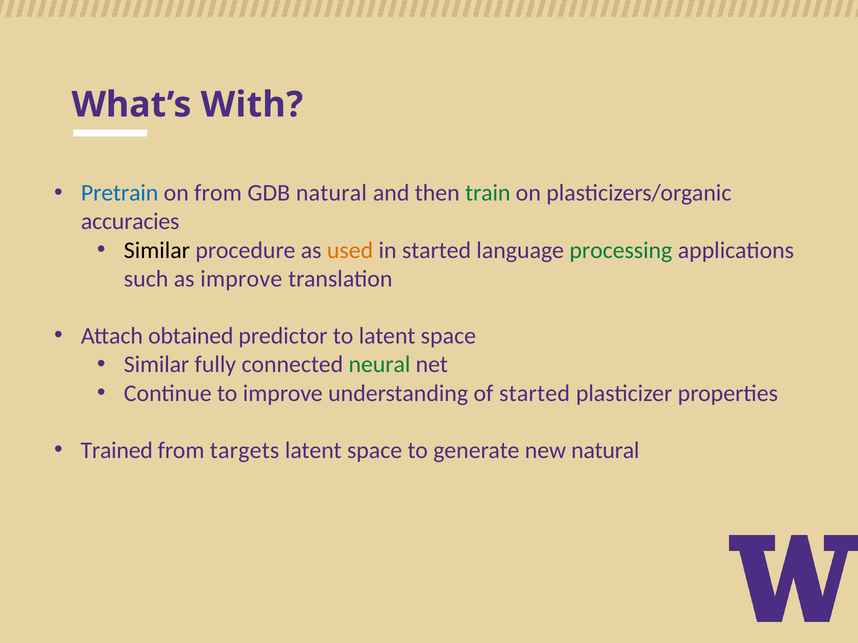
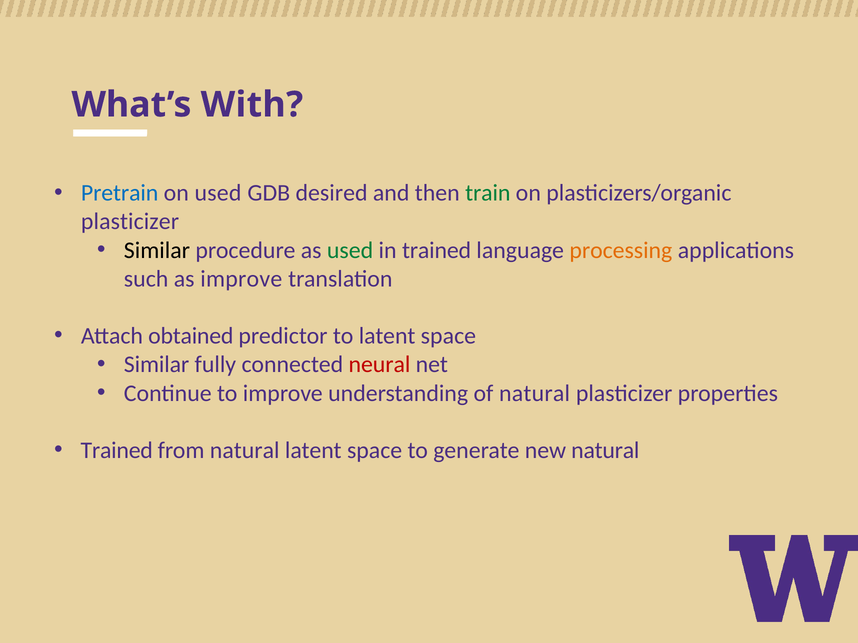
on from: from -> used (218, 193)
GDB natural: natural -> desired (332, 193)
accuracies: accuracies -> plasticizer (130, 222)
used colour: orange -> green (350, 250)
in started: started -> trained (437, 250)
processing colour: green -> orange (621, 250)
neural colour: green -> red (379, 365)
of started: started -> natural (535, 393)
from targets: targets -> natural (245, 451)
